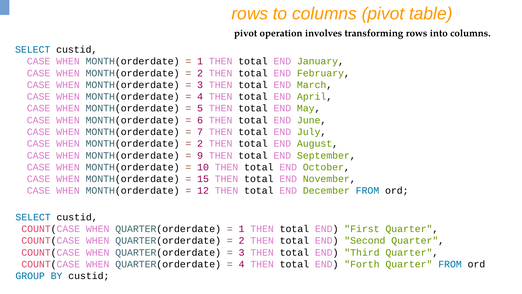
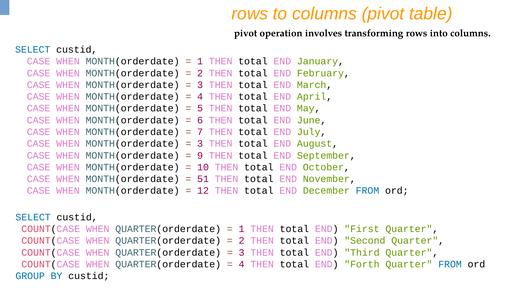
2: 2 -> 3 (200, 144)
15: 15 -> 51 (203, 179)
